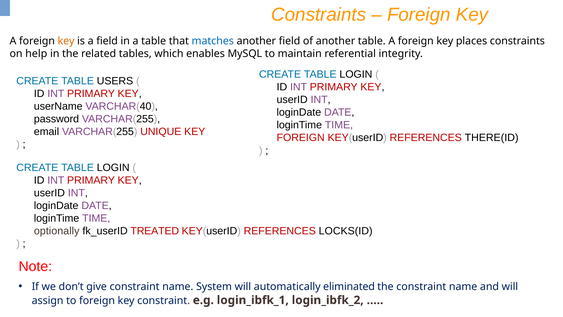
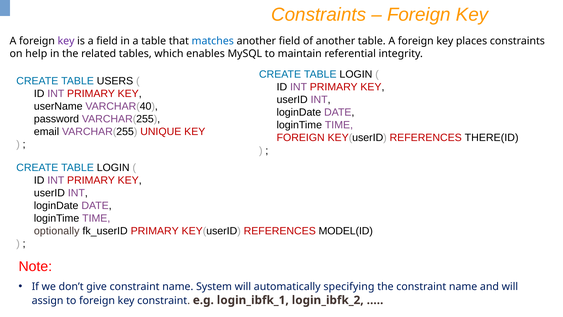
key colour: orange -> purple (66, 41)
fk_userID TREATED: TREATED -> PRIMARY (155, 231)
LOCKS(ID: LOCKS(ID -> MODEL(ID (346, 231)
eliminated: eliminated -> specifying (349, 286)
